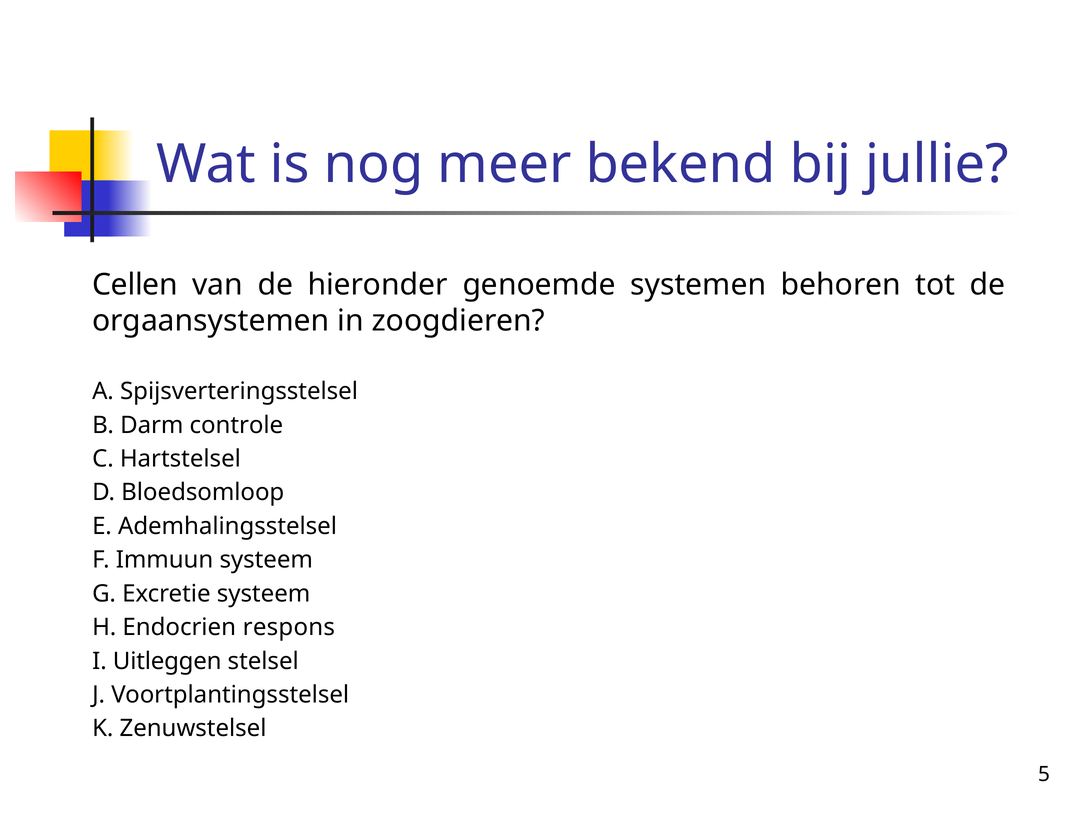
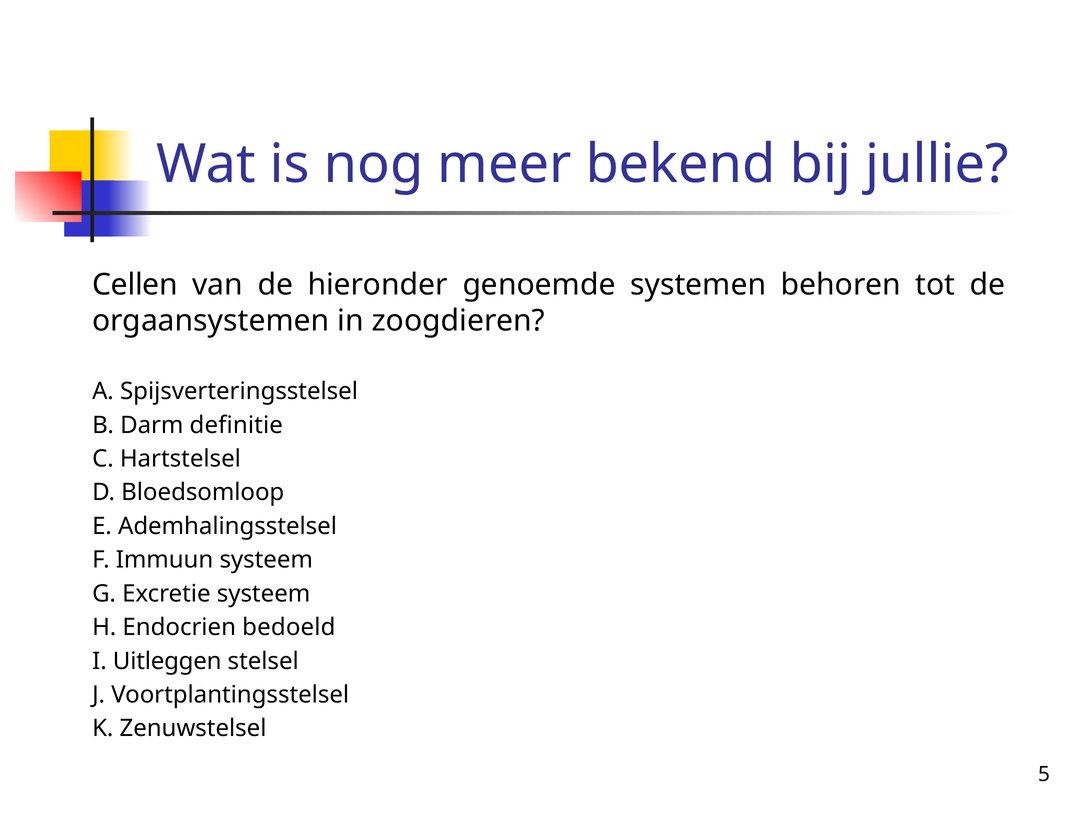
controle: controle -> definitie (236, 425)
respons: respons -> bedoeld (289, 627)
